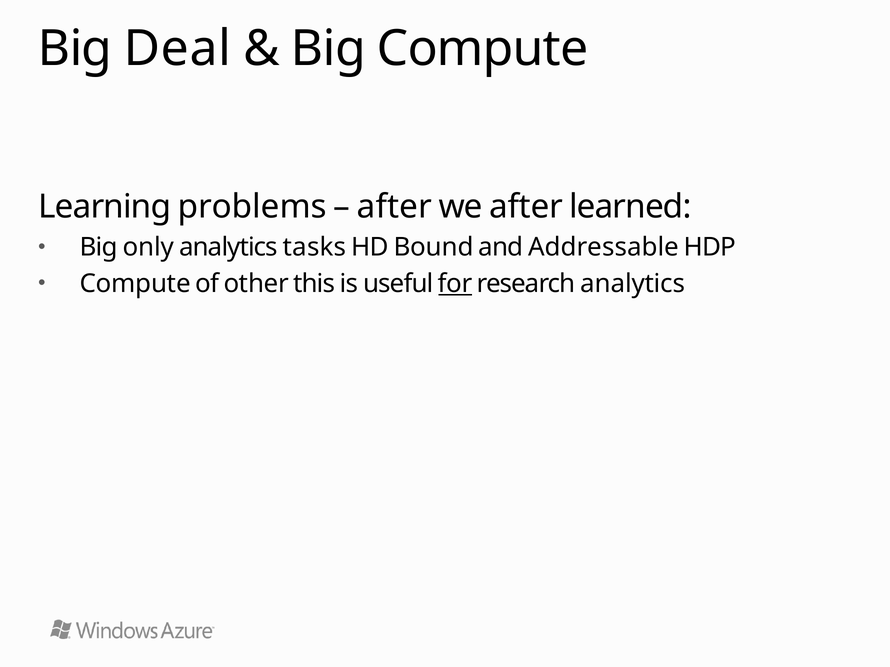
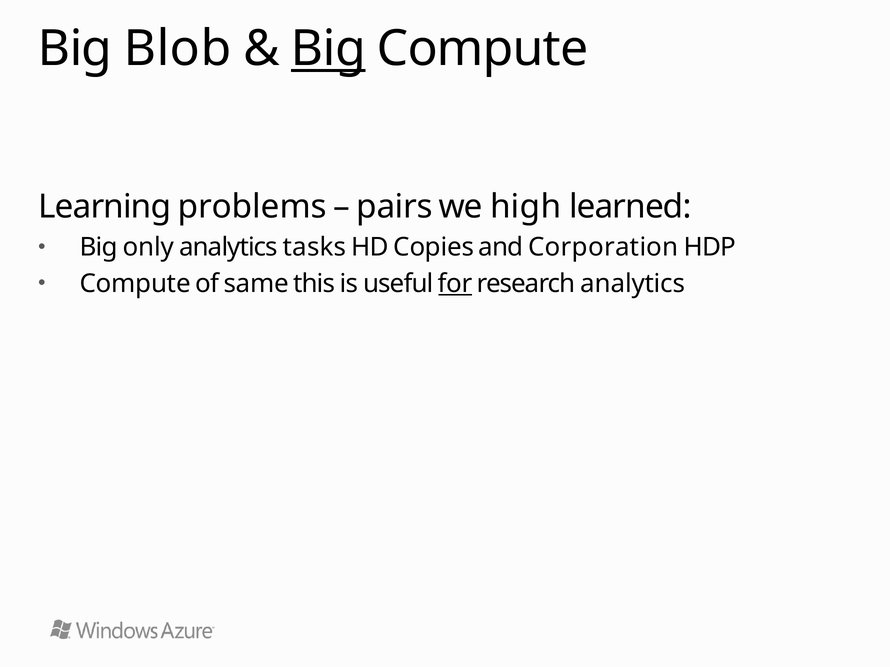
Deal: Deal -> Blob (177, 49)
Big underline: none -> present (328, 49)
after: after -> pairs (395, 207)
we after: after -> high (526, 207)
Bound: Bound -> Copies (434, 247)
Addressable: Addressable -> Corporation (603, 247)
other: other -> same (256, 284)
